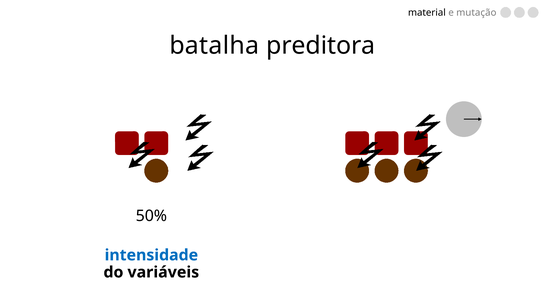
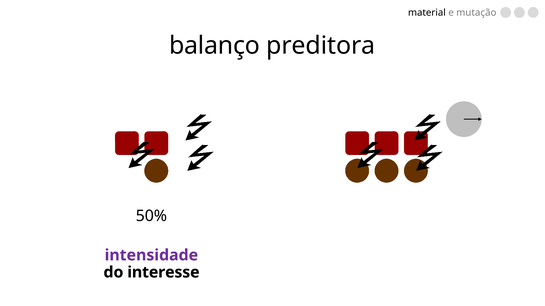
batalha: batalha -> balanço (215, 46)
intensidade colour: blue -> purple (151, 256)
variáveis: variáveis -> interesse (163, 273)
